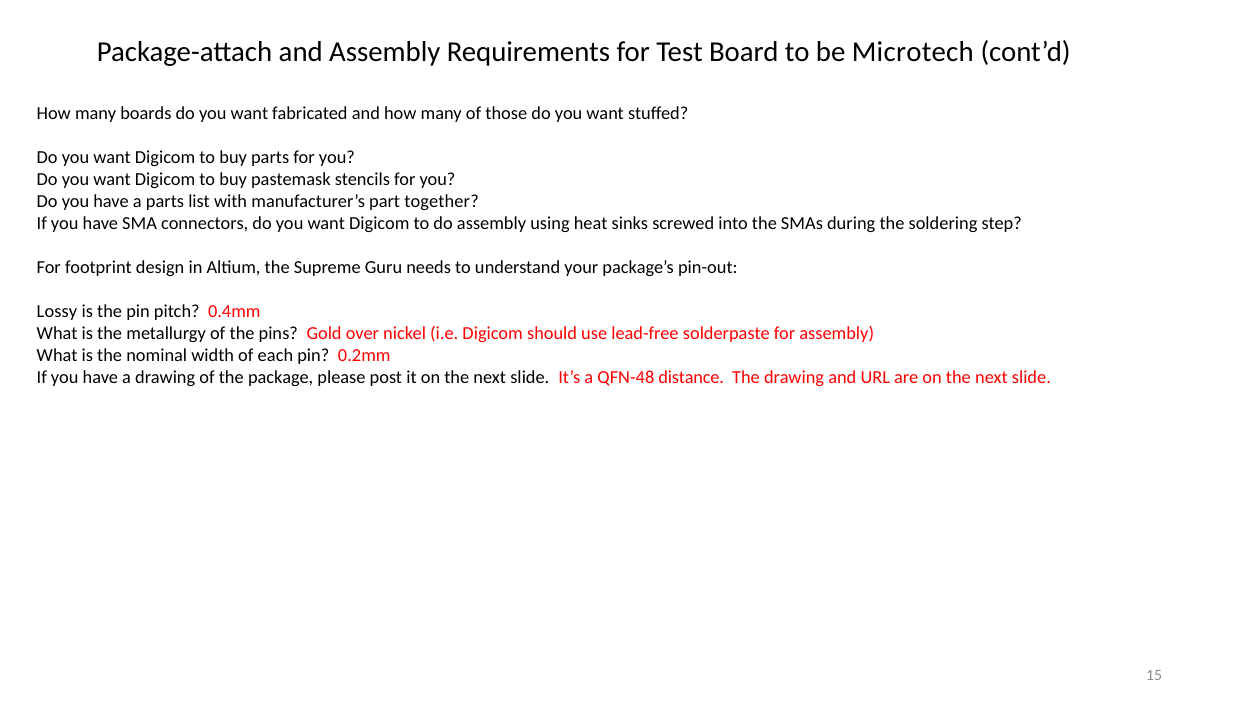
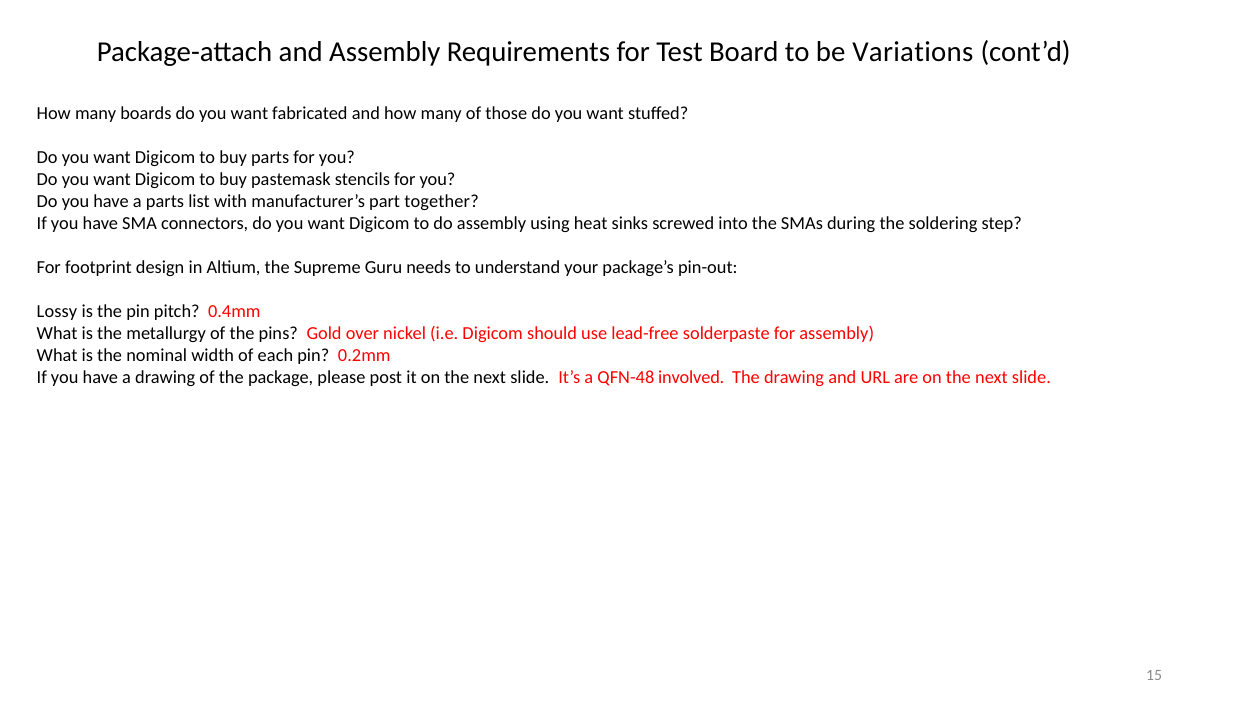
Microtech: Microtech -> Variations (913, 52)
distance: distance -> involved (691, 378)
